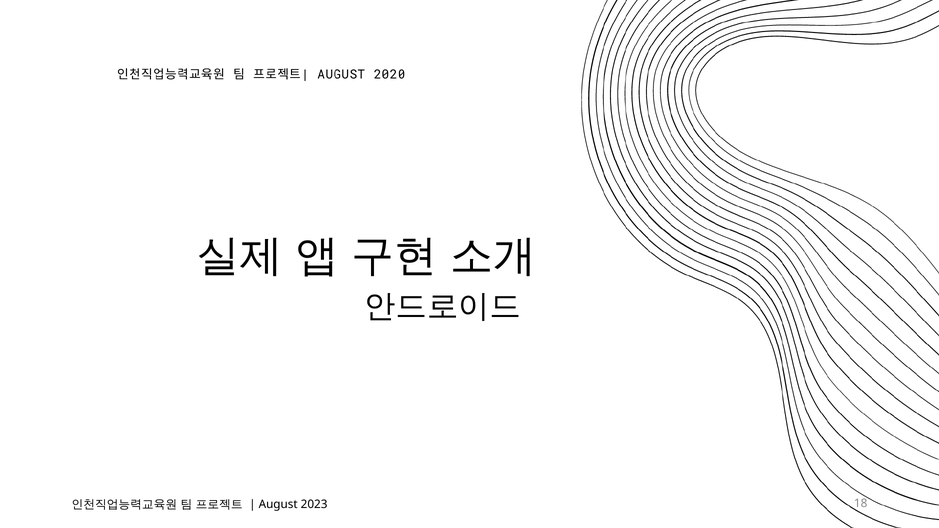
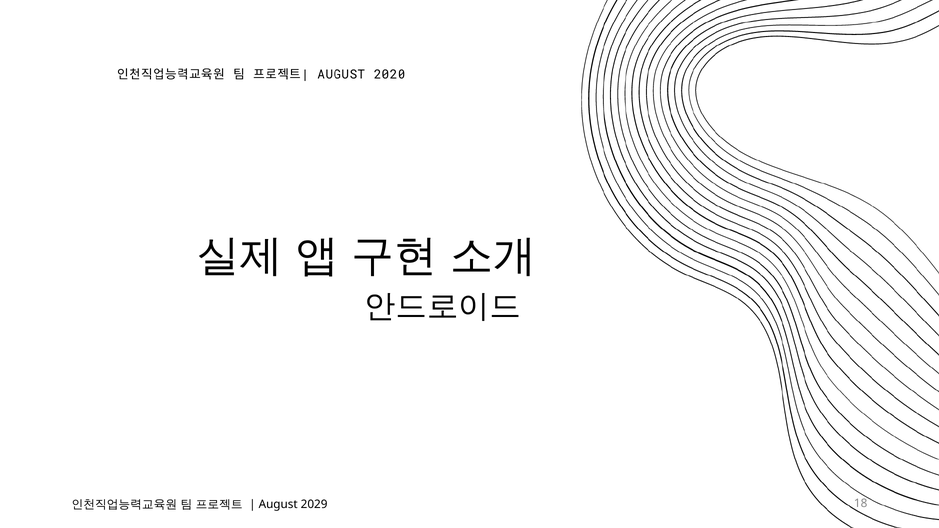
2023: 2023 -> 2029 (314, 504)
